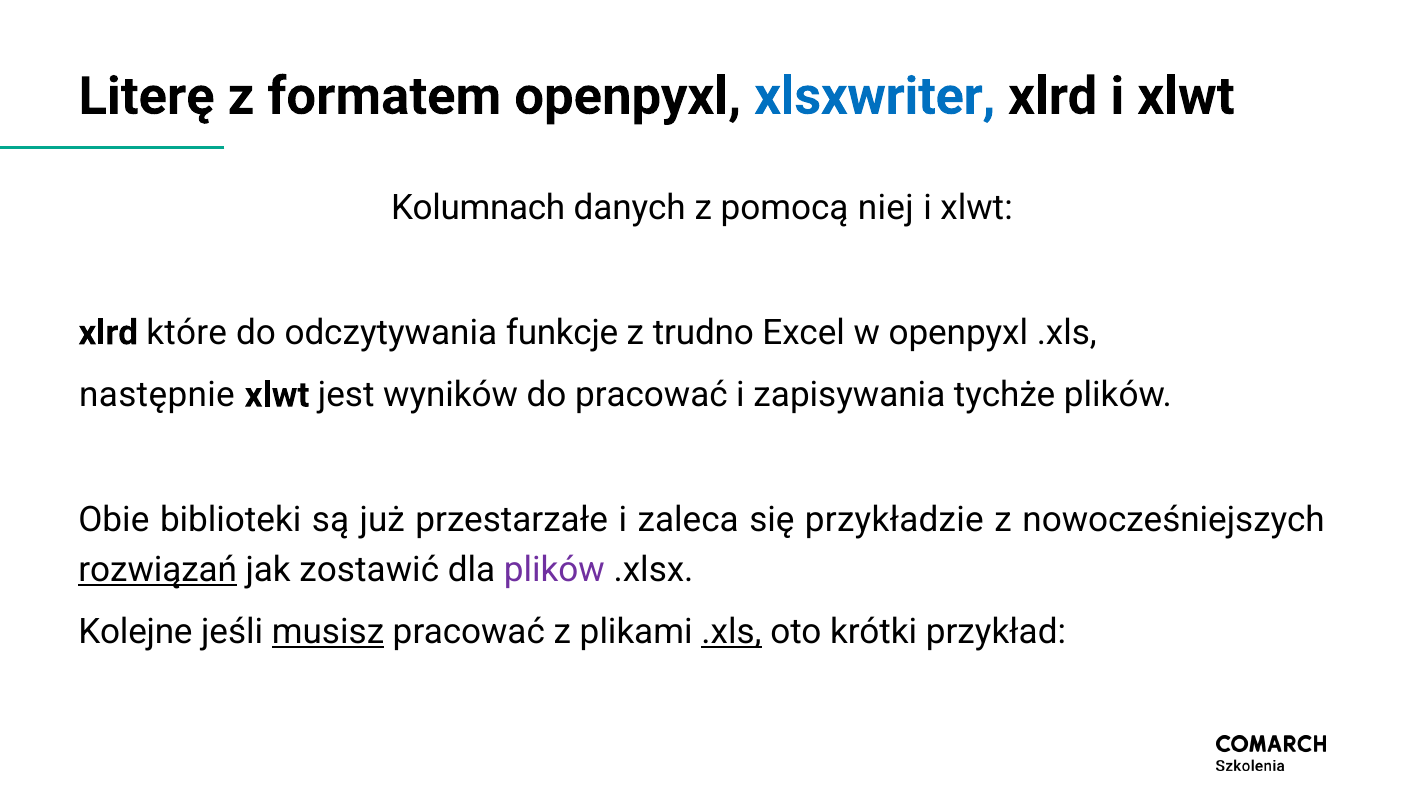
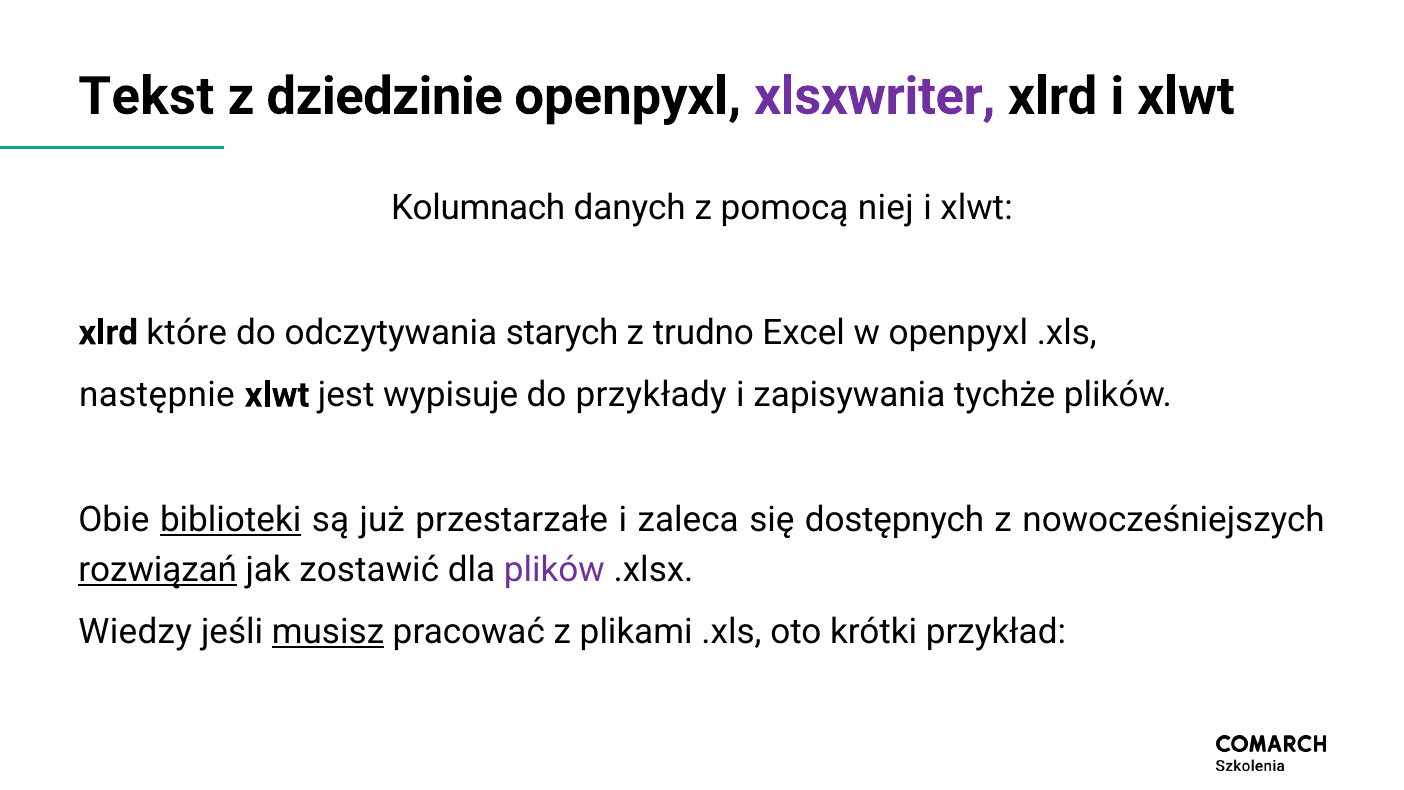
Literę: Literę -> Tekst (146, 96)
formatem: formatem -> dziedzinie (385, 96)
xlsxwriter colour: blue -> purple (875, 96)
funkcje: funkcje -> starych (562, 333)
wyników: wyników -> wypisuje (451, 395)
do pracować: pracować -> przykłady (651, 395)
biblioteki underline: none -> present (231, 519)
przykładzie: przykładzie -> dostępnych (895, 519)
Kolejne: Kolejne -> Wiedzy (135, 632)
.xls underline: present -> none (732, 632)
